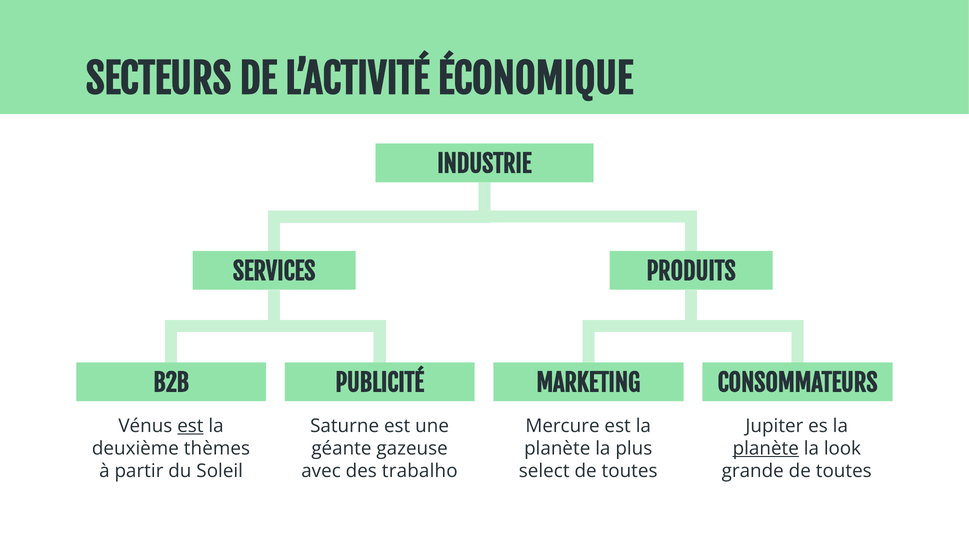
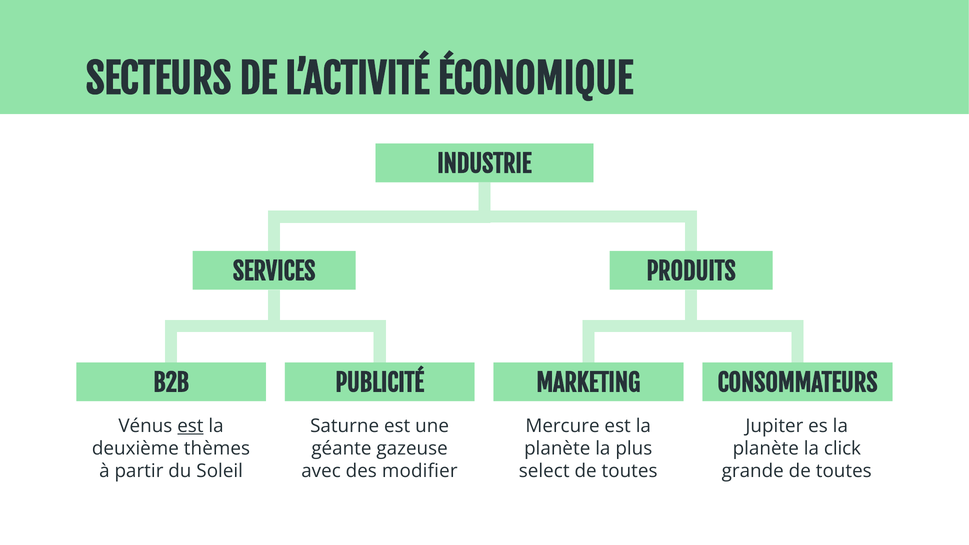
planète underline: present -> none (766, 449)
look: look -> click (842, 449)
trabalho: trabalho -> modifier (420, 471)
